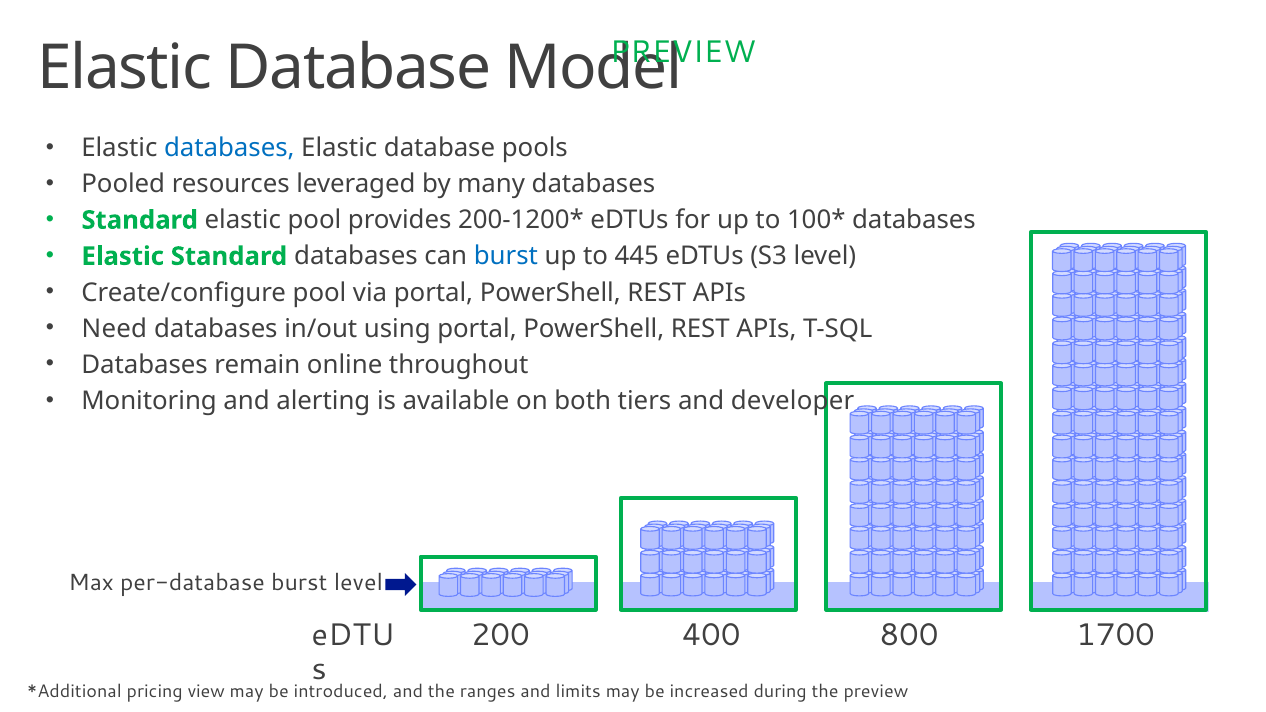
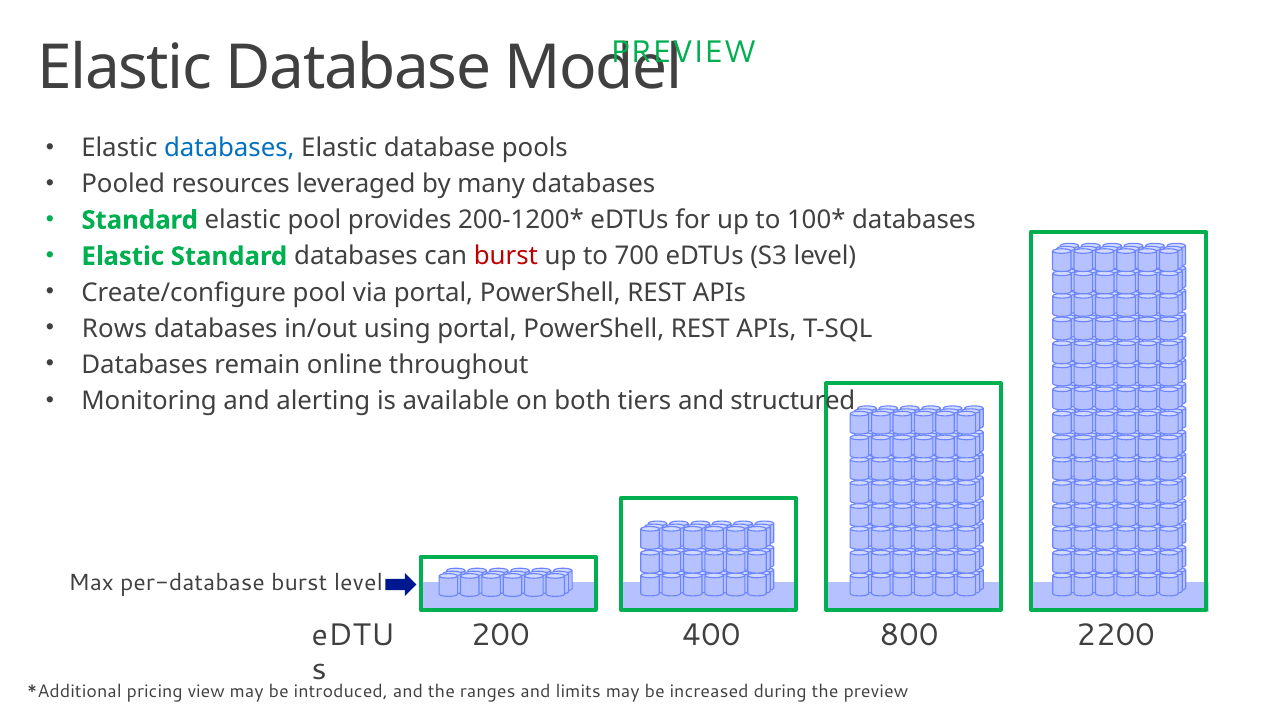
burst colour: blue -> red (506, 256)
445: 445 -> 700 (637, 256)
Need: Need -> Rows (114, 329)
developer: developer -> structured (793, 401)
1700: 1700 -> 2200 (1116, 636)
